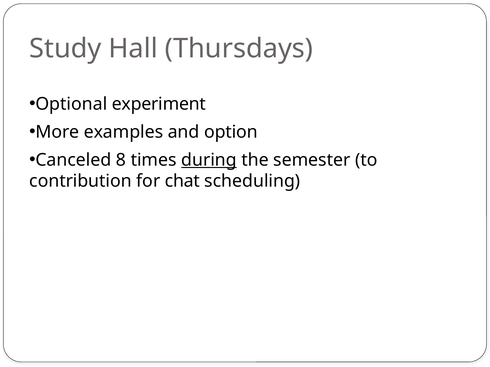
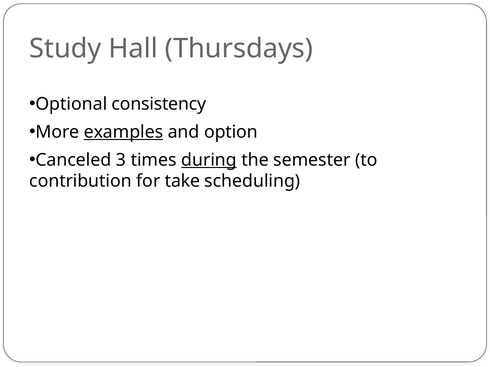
experiment: experiment -> consistency (159, 104)
examples underline: none -> present (123, 132)
8: 8 -> 3 (121, 160)
chat: chat -> take (182, 181)
